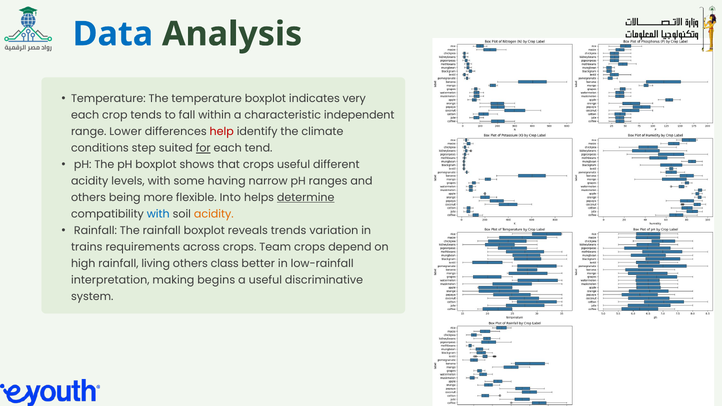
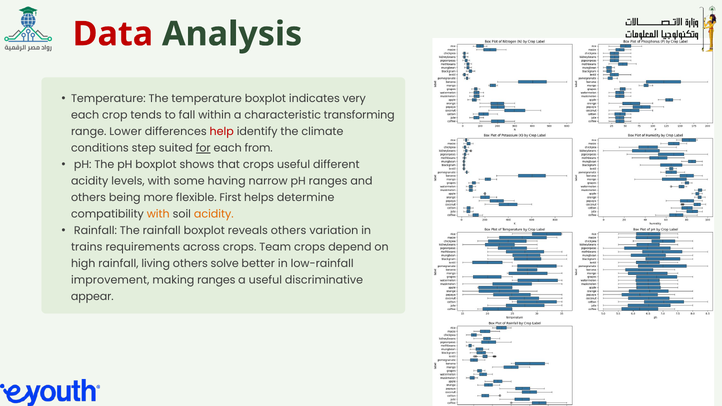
Data colour: blue -> red (113, 34)
independent: independent -> transforming (359, 115)
tend: tend -> from (259, 148)
Into: Into -> First (230, 198)
determine underline: present -> none (306, 198)
with colour: blue -> orange (158, 214)
reveals trends: trends -> others (289, 231)
class: class -> solve (225, 264)
interpretation: interpretation -> improvement (110, 280)
making begins: begins -> ranges (216, 280)
system: system -> appear (92, 296)
